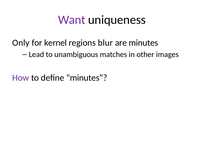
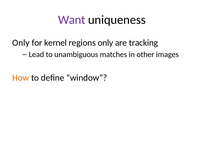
regions blur: blur -> only (105, 43)
are minutes: minutes -> tracking (144, 43)
How colour: purple -> orange (21, 78)
define minutes: minutes -> window (87, 78)
